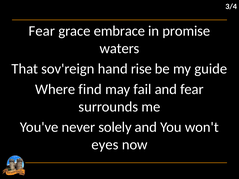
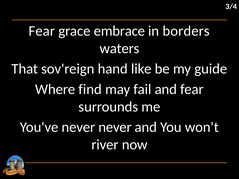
promise: promise -> borders (186, 31)
rise: rise -> like (141, 69)
never solely: solely -> never (115, 127)
eyes: eyes -> river (105, 145)
